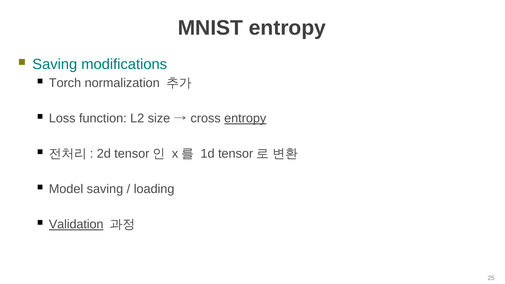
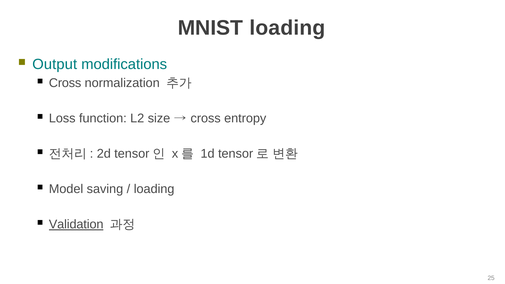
MNIST entropy: entropy -> loading (287, 28)
Saving: Saving -> Output (55, 64)
Torch: Torch -> Cross (65, 83)
entropy underline: present -> none (245, 118)
